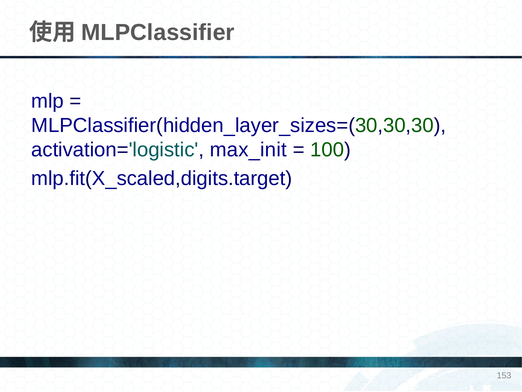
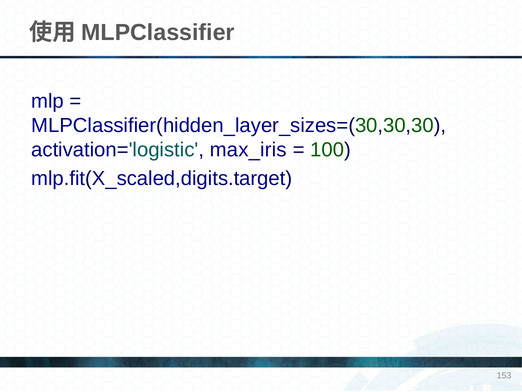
max_init: max_init -> max_iris (248, 150)
